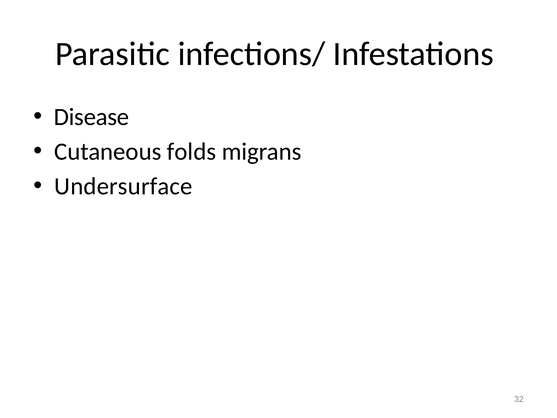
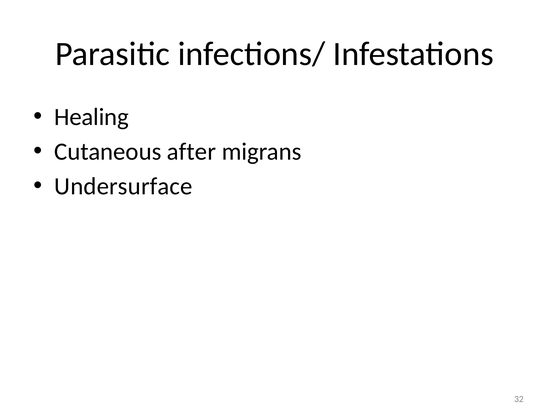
Disease: Disease -> Healing (91, 117)
folds: folds -> after (191, 152)
